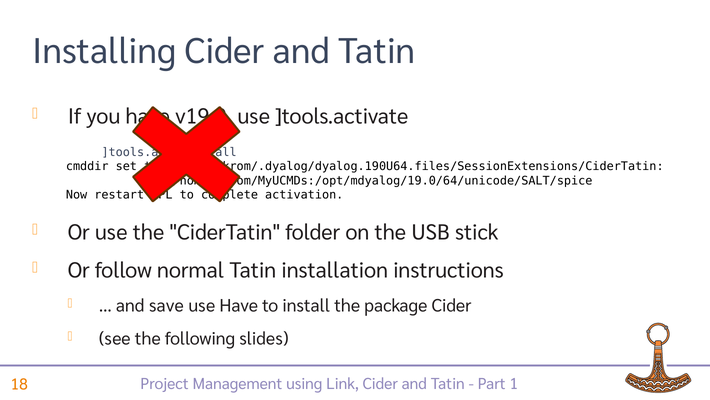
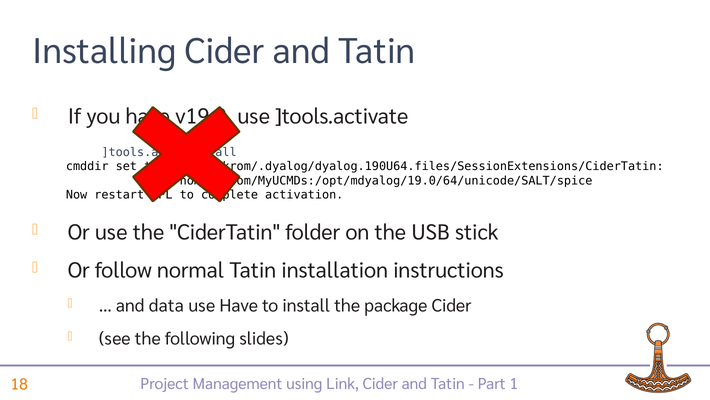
save: save -> data (166, 305)
